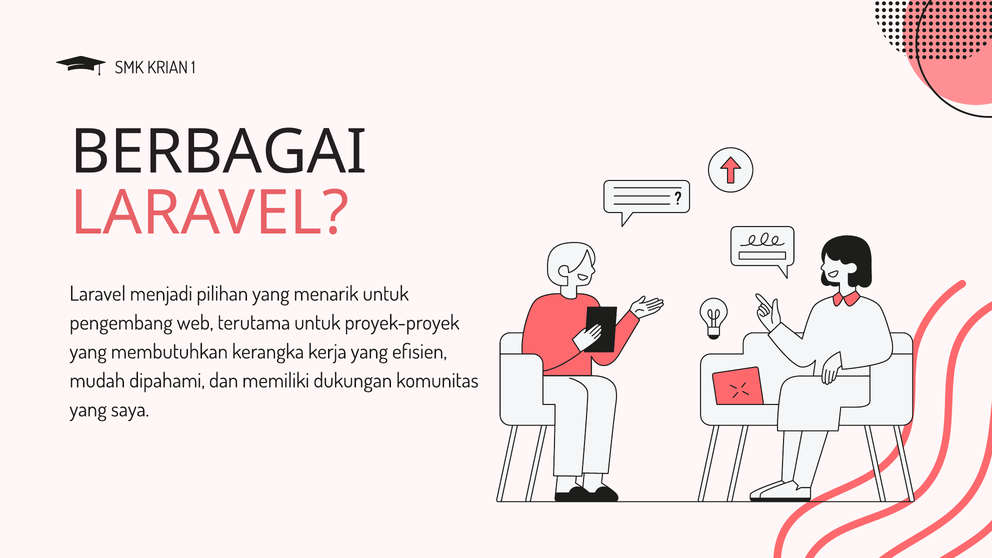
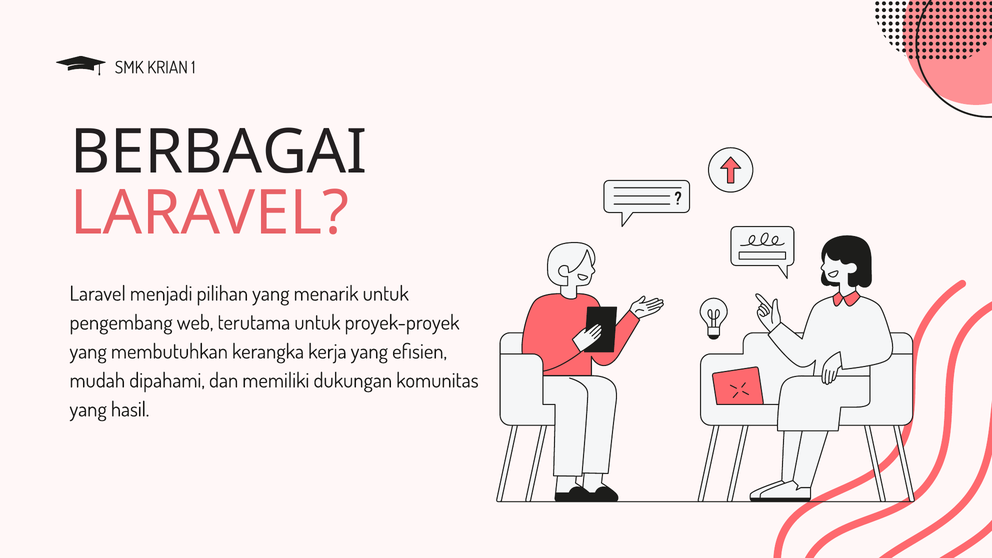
saya: saya -> hasil (130, 410)
